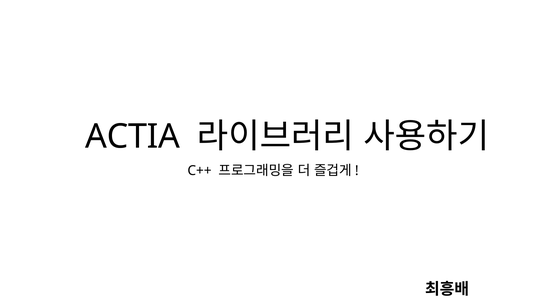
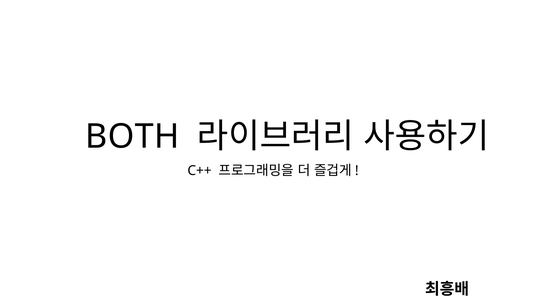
ACTIA: ACTIA -> BOTH (132, 136)
